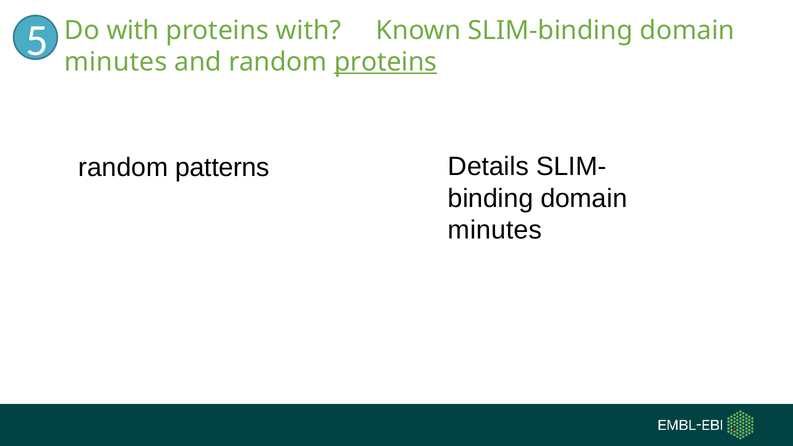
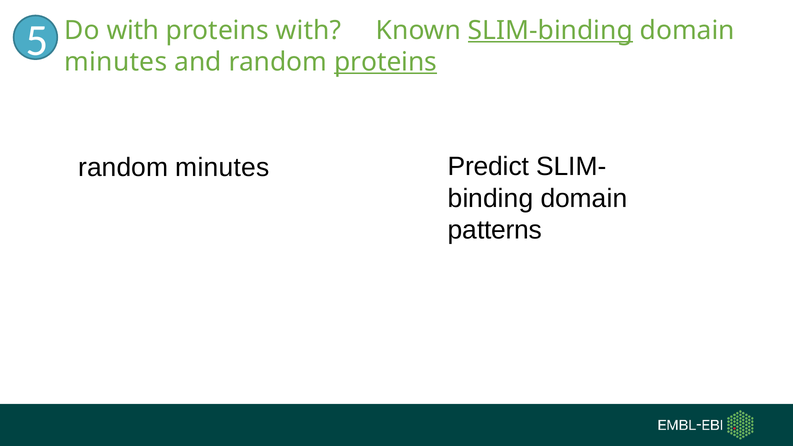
SLIM-binding underline: none -> present (550, 30)
Details: Details -> Predict (488, 167)
random patterns: patterns -> minutes (222, 167)
minutes: minutes -> patterns (495, 230)
